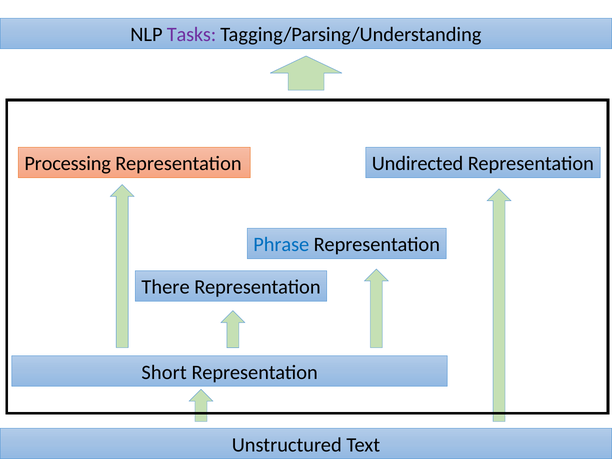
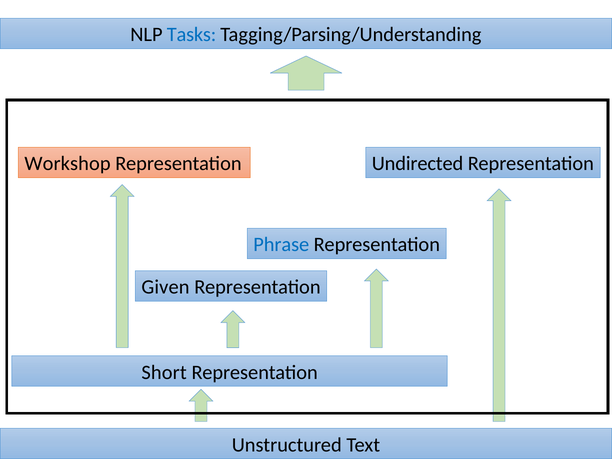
Tasks colour: purple -> blue (192, 35)
Processing: Processing -> Workshop (67, 164)
There: There -> Given (165, 287)
